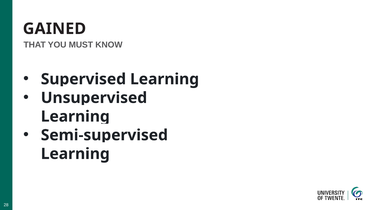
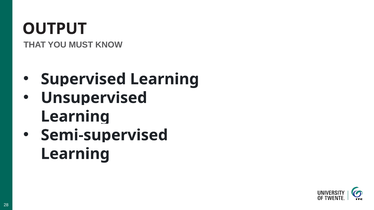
GAINED: GAINED -> OUTPUT (55, 29)
